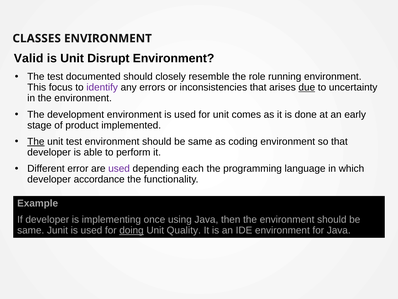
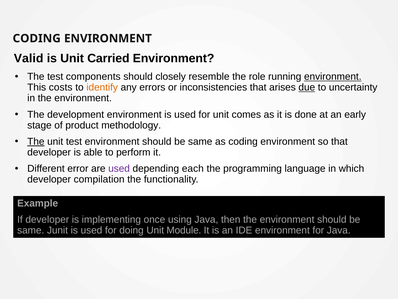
CLASSES: CLASSES -> CODING (37, 38)
Disrupt: Disrupt -> Carried (108, 58)
documented: documented -> components (93, 77)
environment underline: none -> present (333, 77)
focus: focus -> costs (61, 87)
identify colour: purple -> orange (102, 87)
implemented: implemented -> methodology (131, 125)
accordance: accordance -> compilation (99, 179)
doing underline: present -> none (131, 230)
Quality: Quality -> Module (184, 230)
